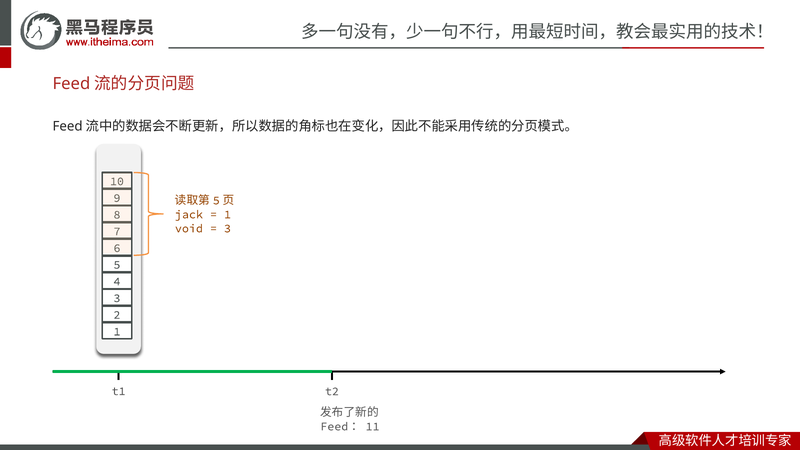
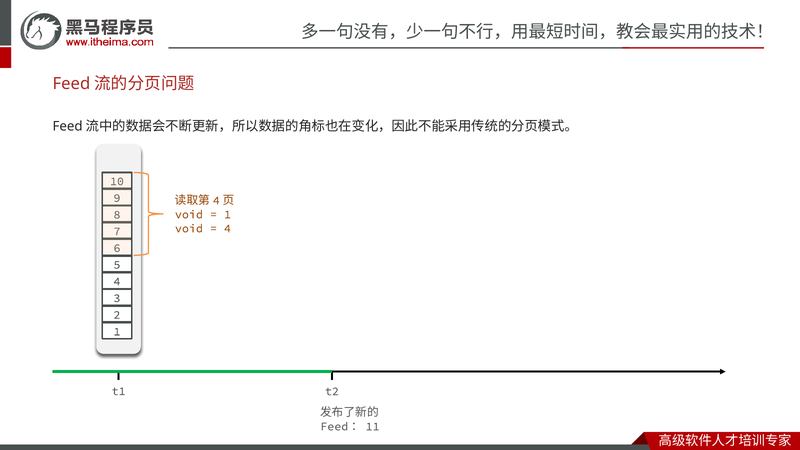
5: 5 -> 4 (216, 200)
jack: jack -> void (189, 214)
3: 3 -> 4 (228, 228)
